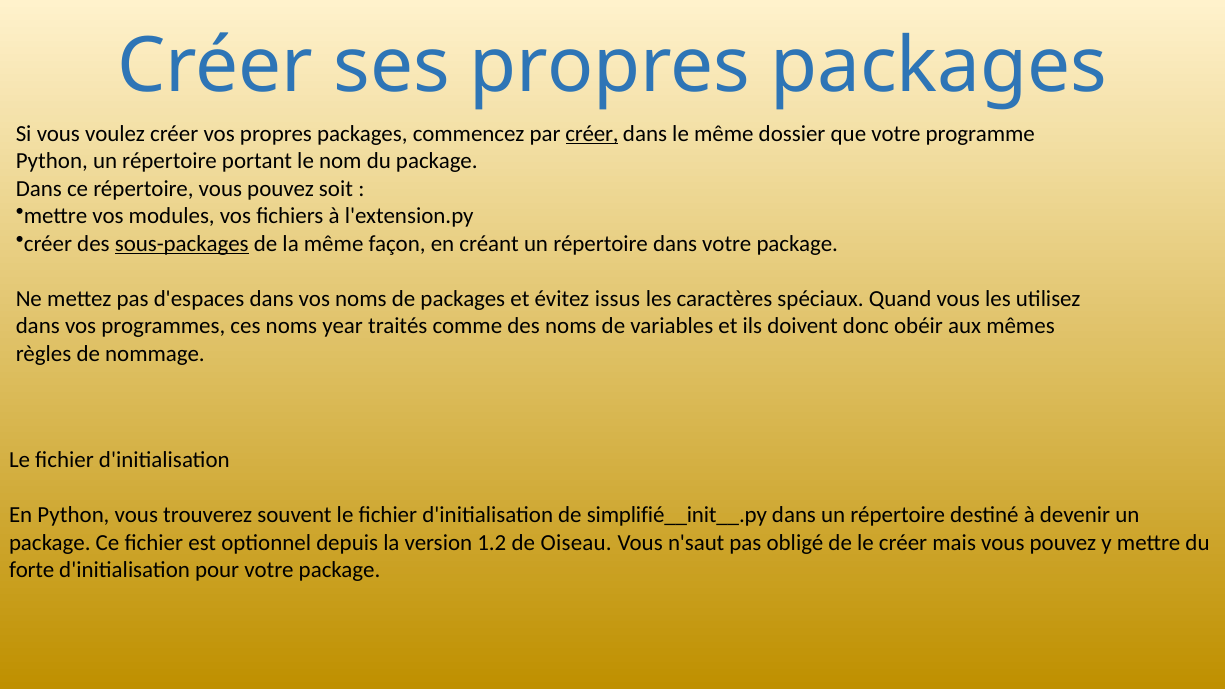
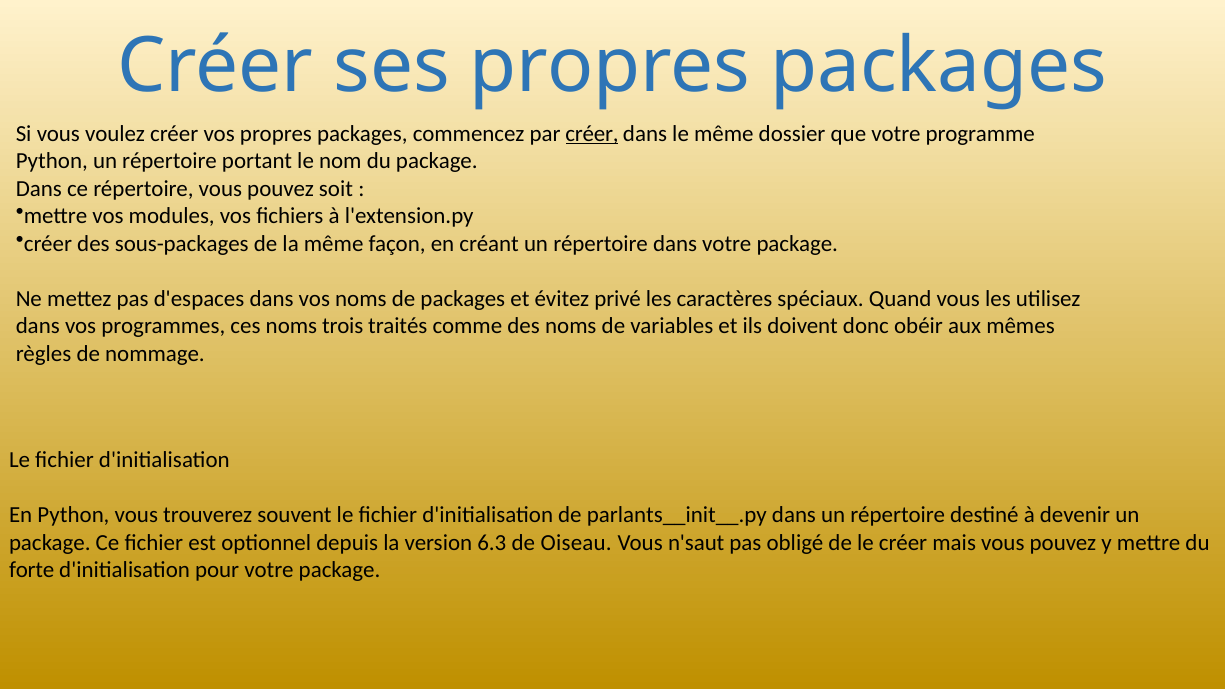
sous-packages underline: present -> none (182, 244)
issus: issus -> privé (618, 299)
year: year -> trois (343, 326)
simplifié__init__.py: simplifié__init__.py -> parlants__init__.py (677, 515)
1.2: 1.2 -> 6.3 (492, 543)
